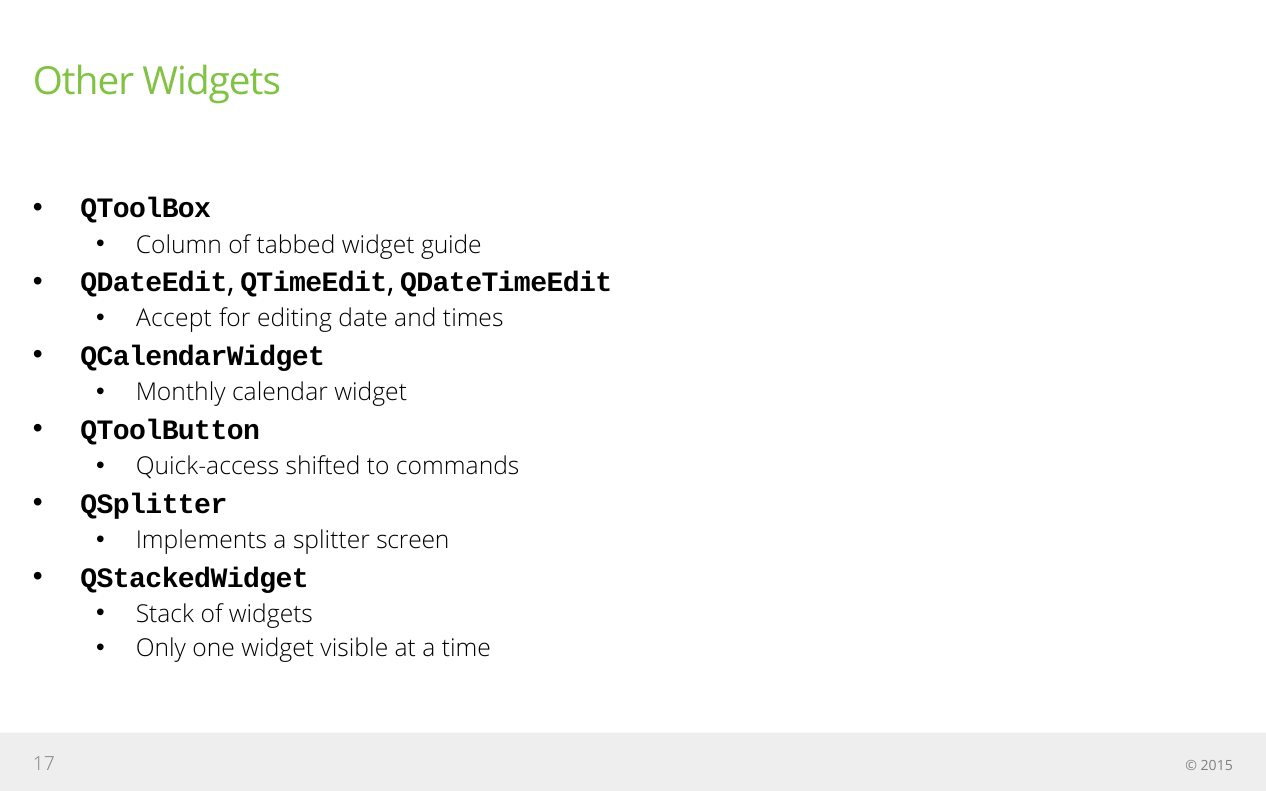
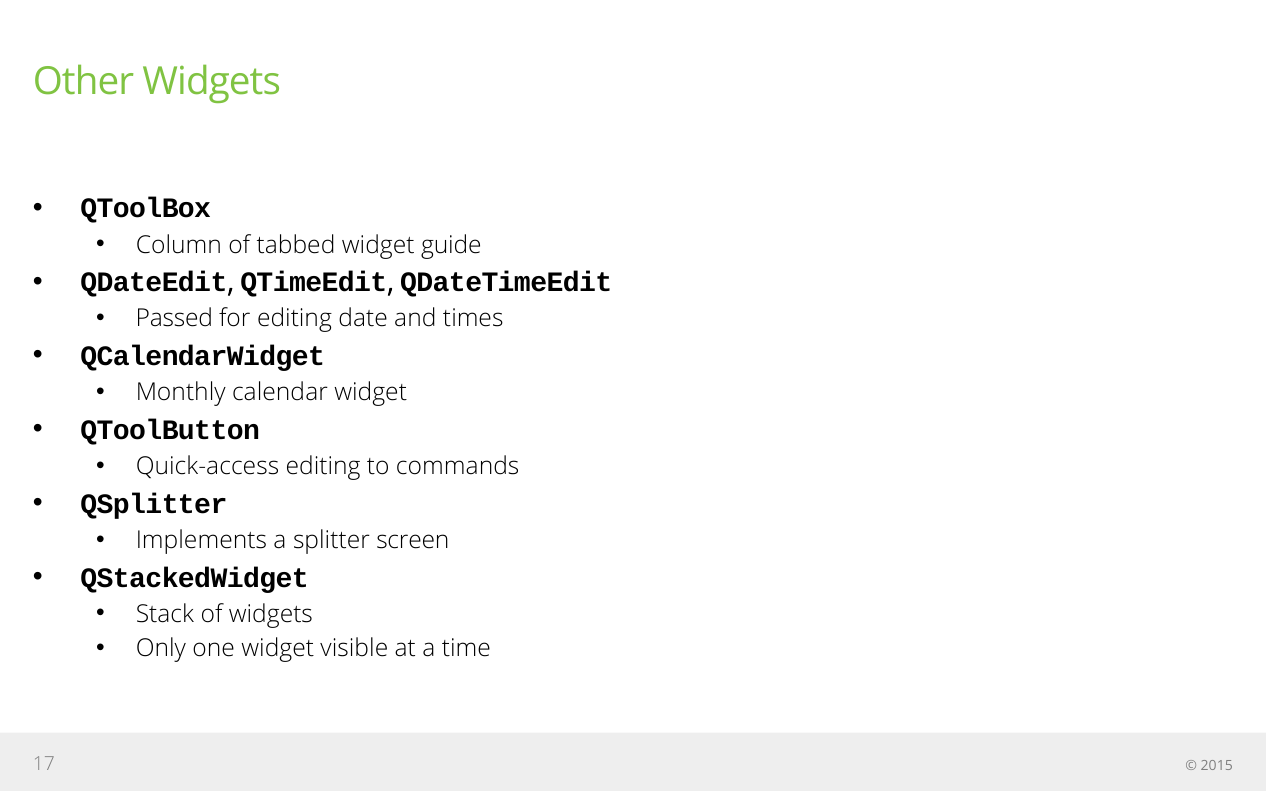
Accept: Accept -> Passed (174, 319)
Quick-access shifted: shifted -> editing (323, 467)
